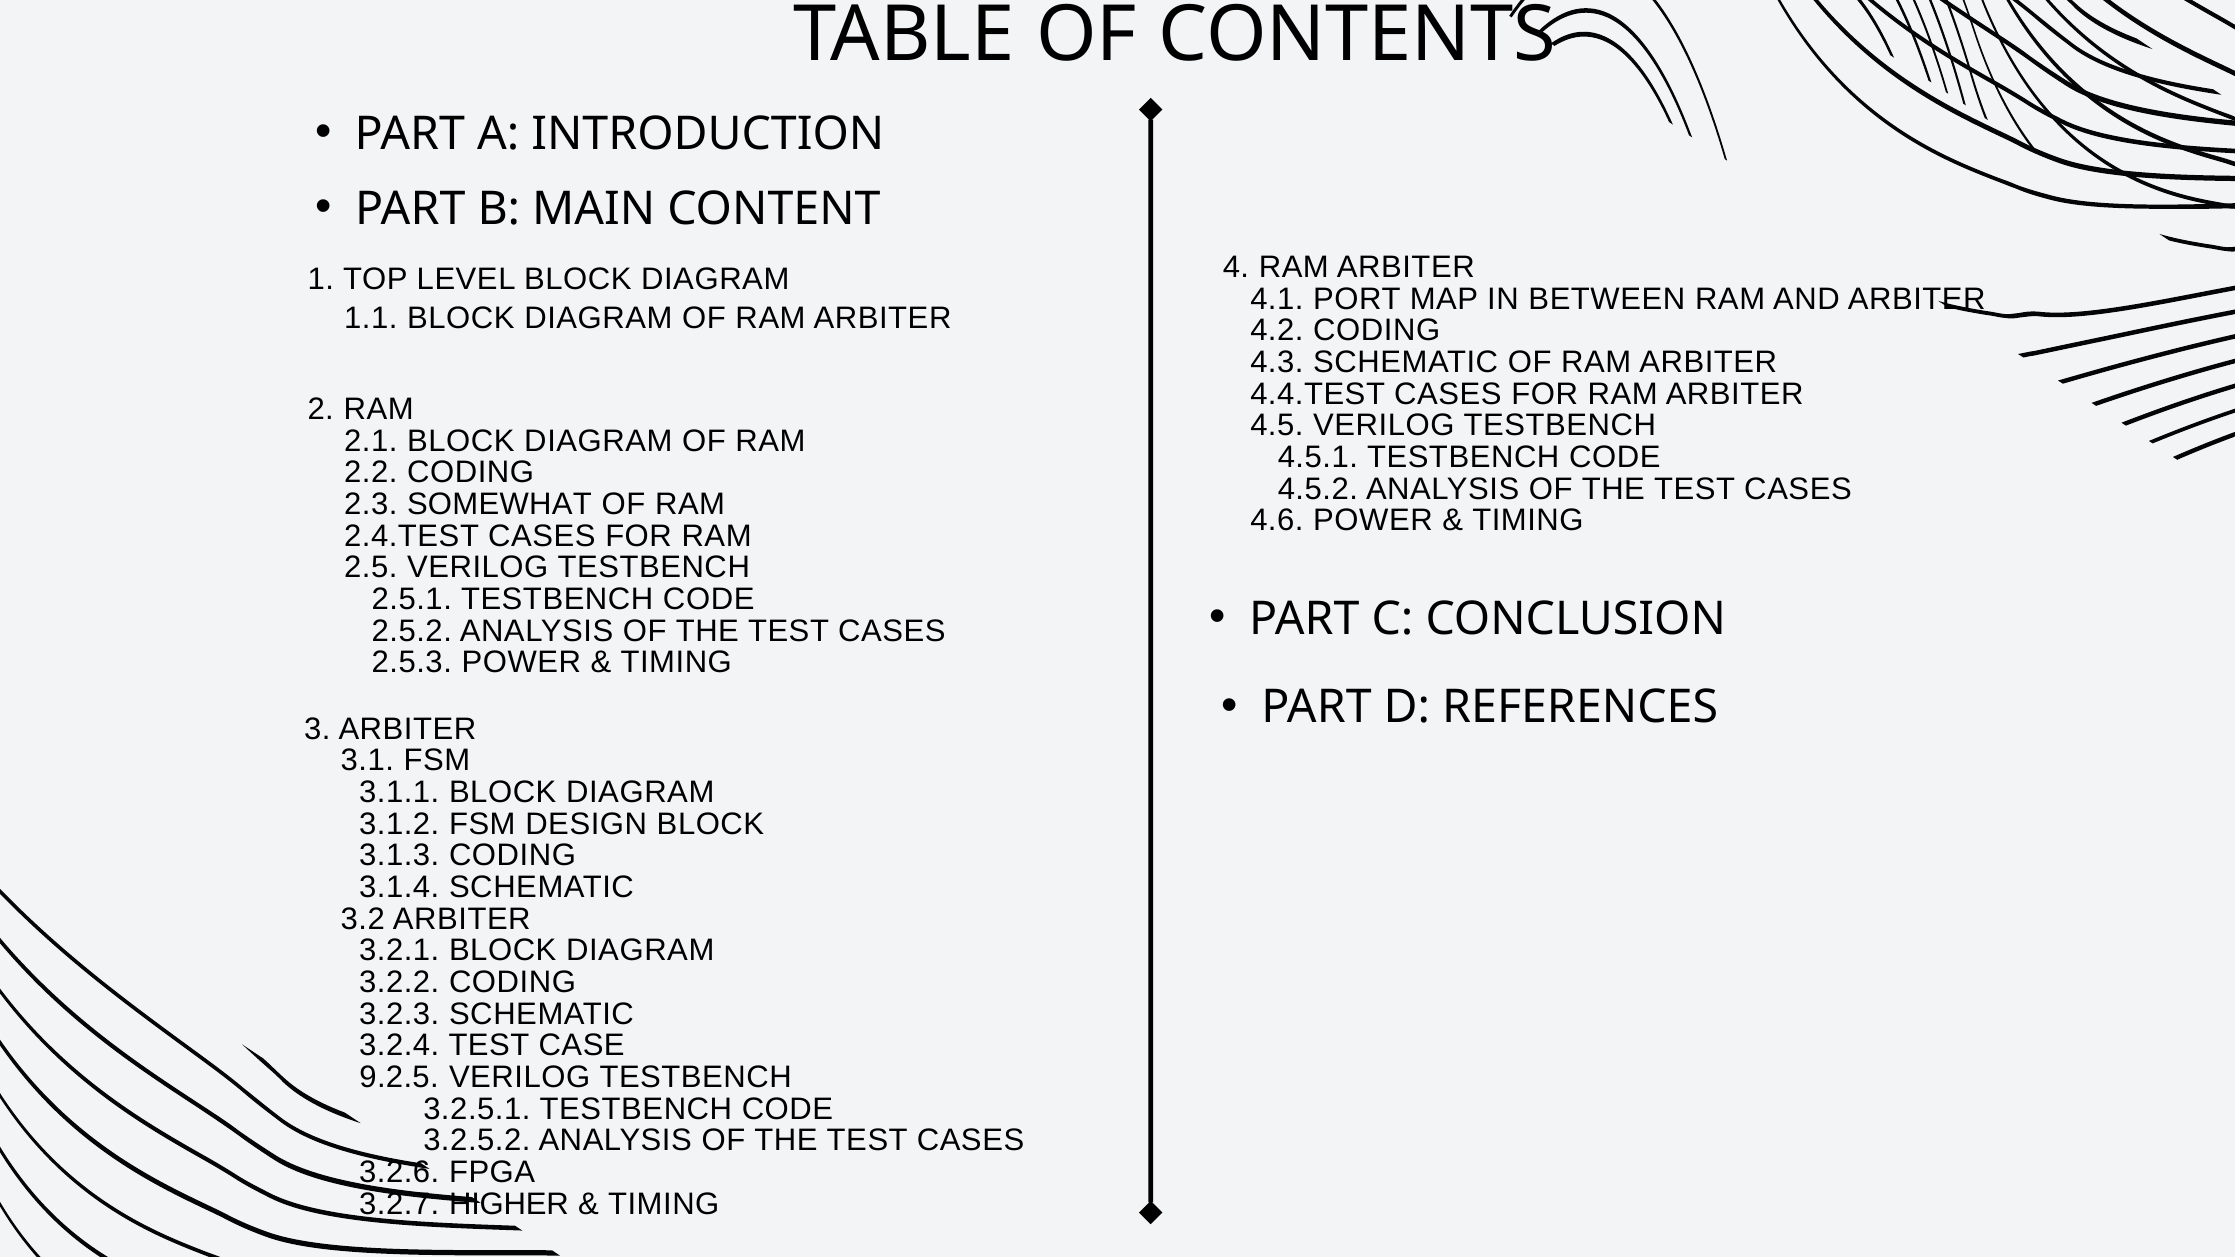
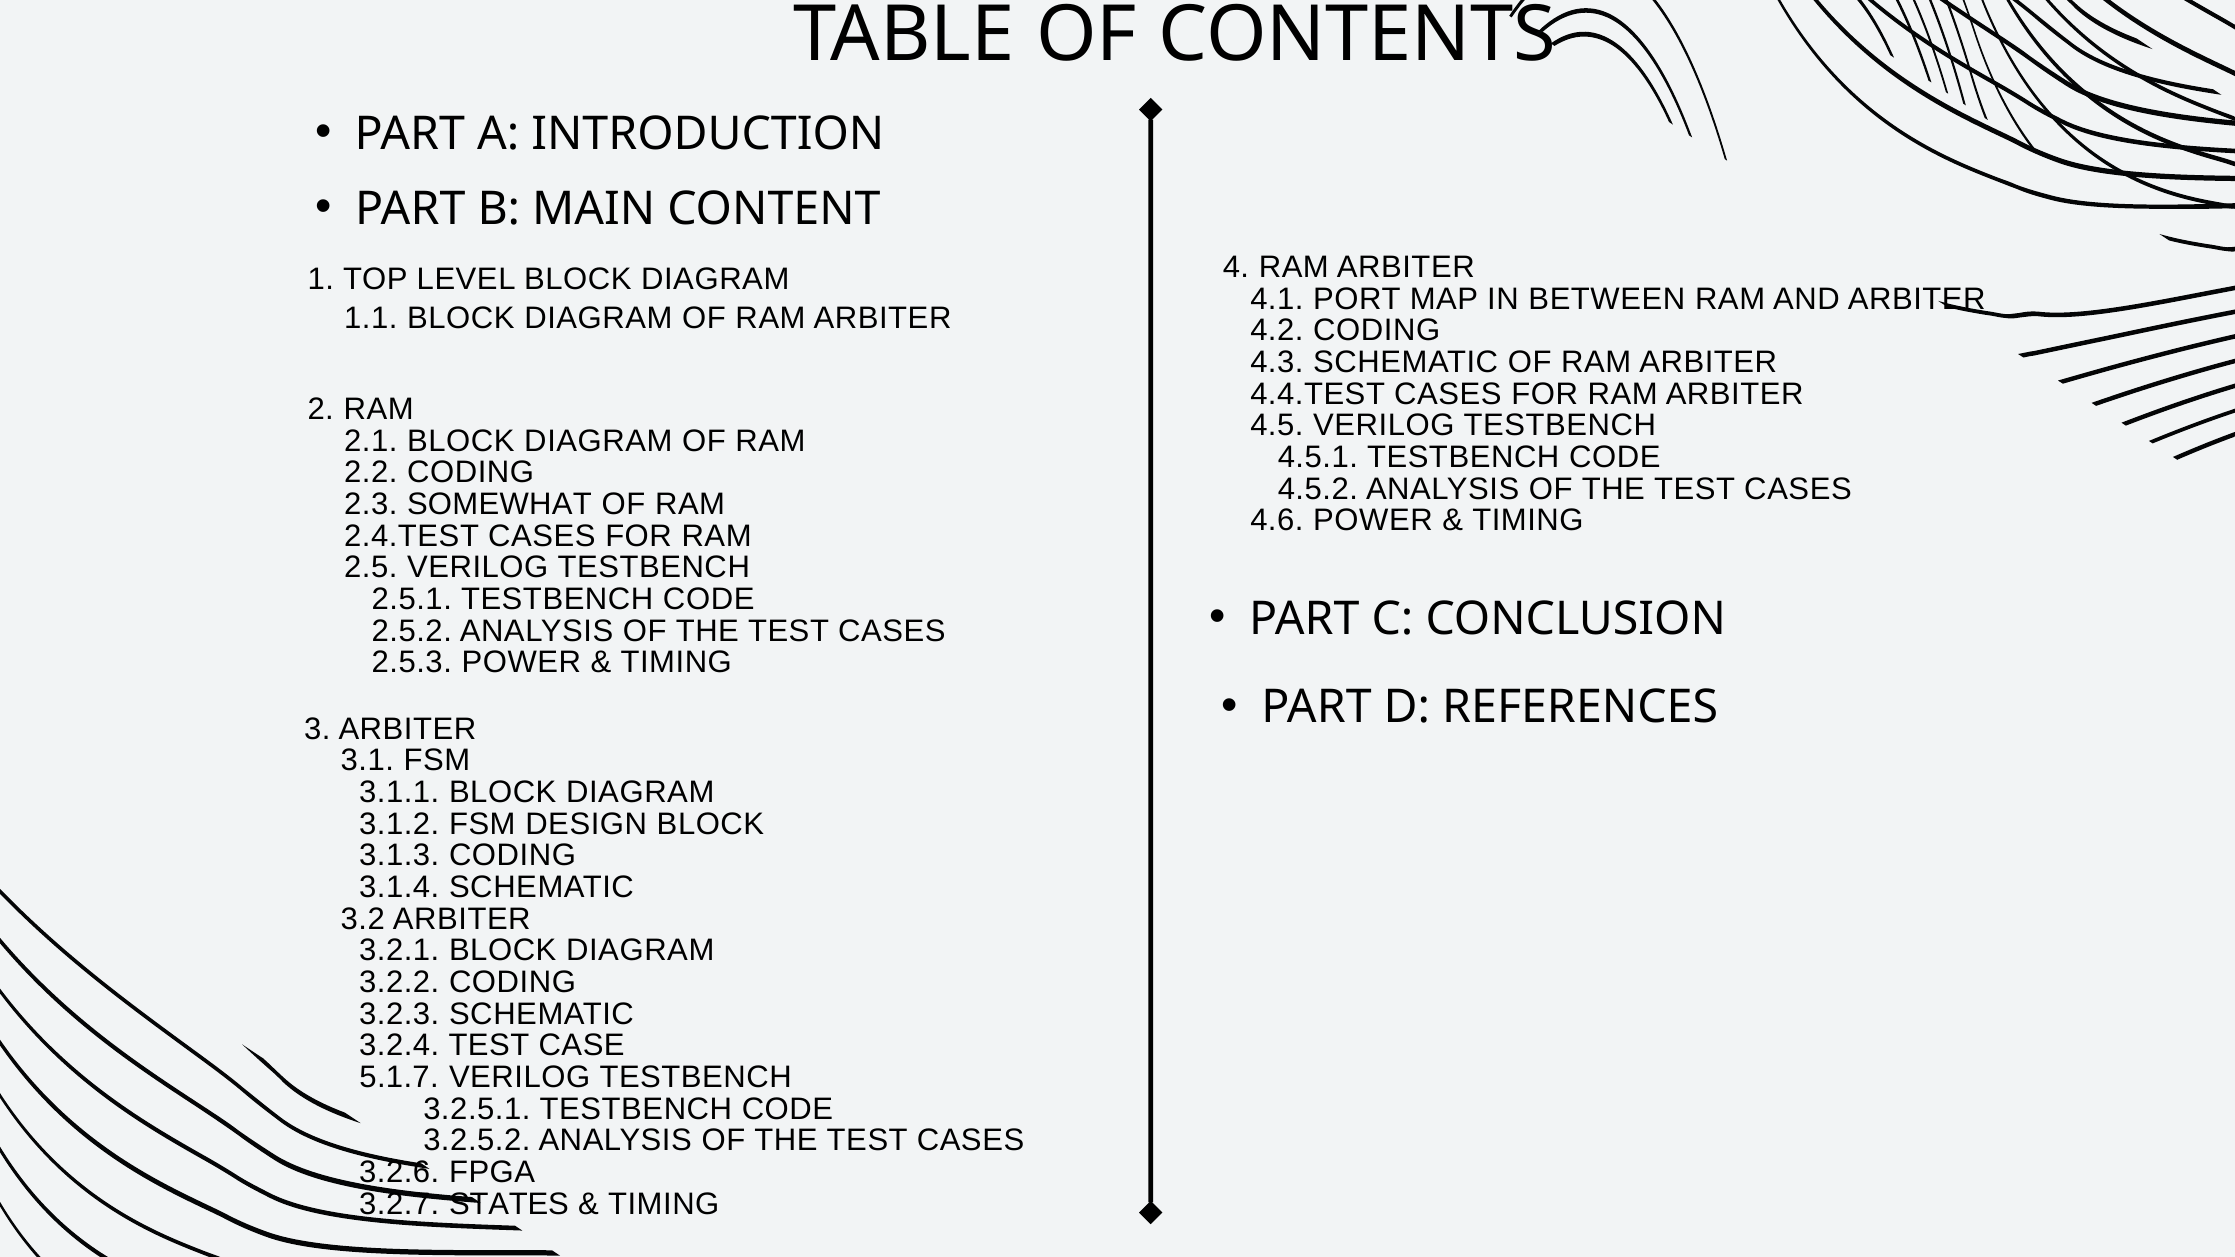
9.2.5: 9.2.5 -> 5.1.7 (399, 1077)
HIGHER: HIGHER -> STATES (509, 1204)
